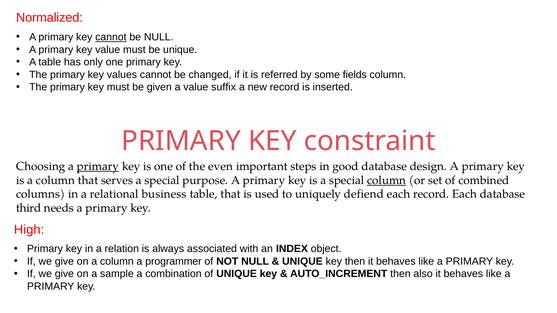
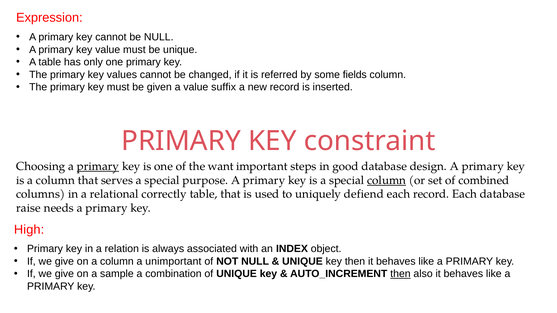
Normalized: Normalized -> Expression (49, 18)
cannot underline: present -> none (111, 37)
even: even -> want (221, 166)
business: business -> correctly (164, 194)
third: third -> raise (29, 208)
programmer: programmer -> unimportant (173, 262)
then underline: none -> present (400, 274)
